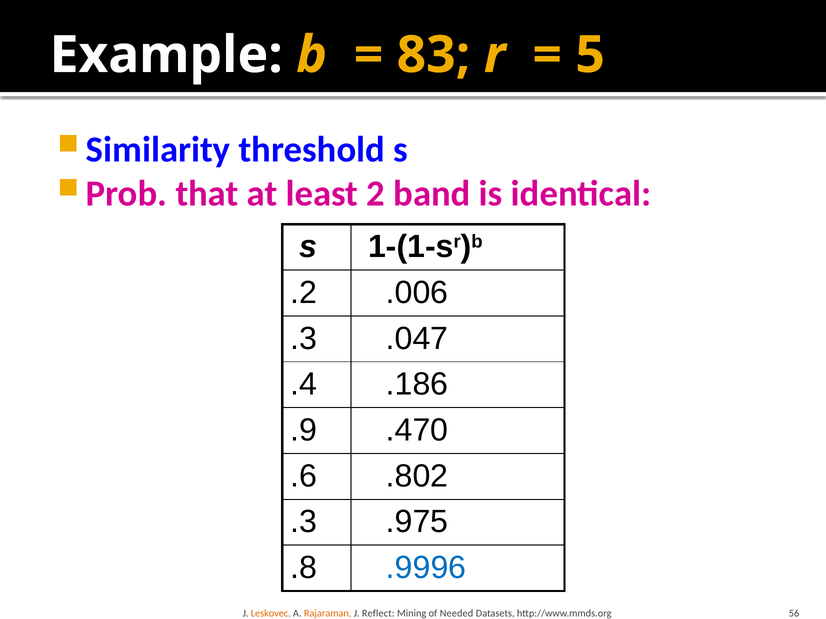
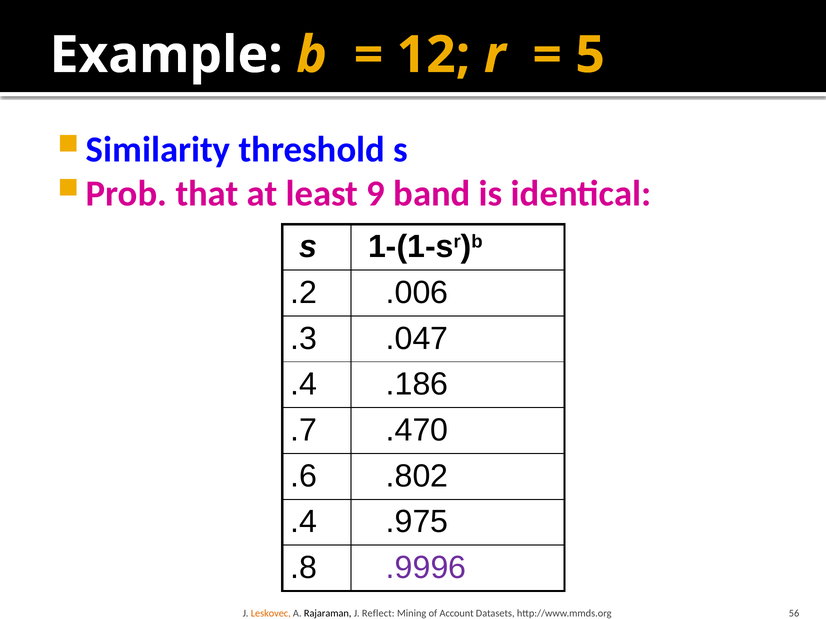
83: 83 -> 12 (433, 55)
2: 2 -> 9 (376, 194)
.9: .9 -> .7 (304, 430)
.3: .3 -> .4 (304, 522)
.9996 colour: blue -> purple (426, 568)
Rajaraman colour: orange -> black (328, 614)
Needed: Needed -> Account (457, 614)
